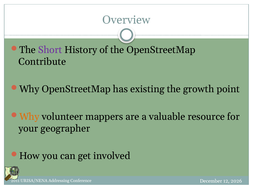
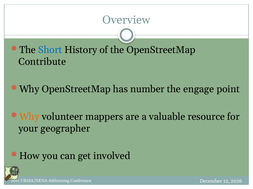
Short colour: purple -> blue (50, 50)
existing: existing -> number (147, 89)
growth: growth -> engage (199, 89)
